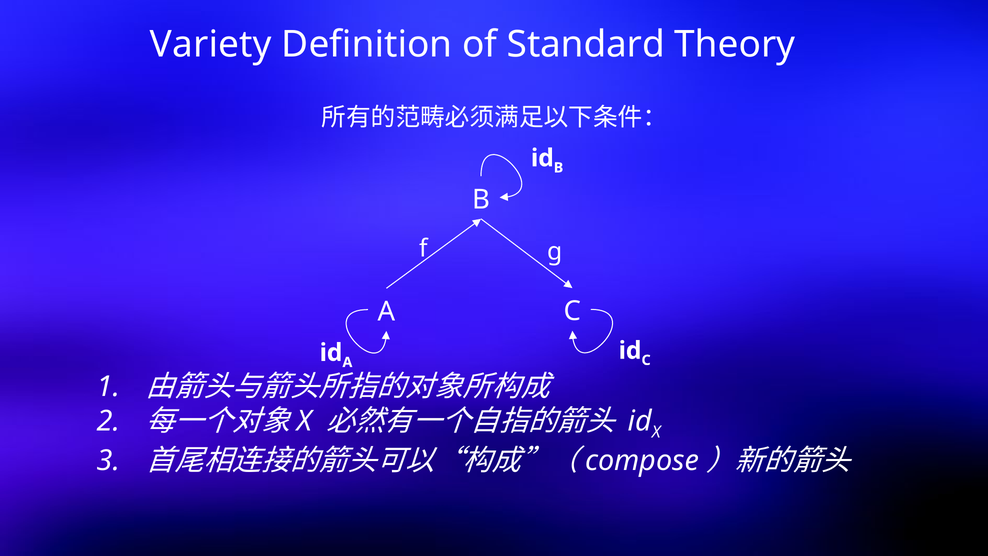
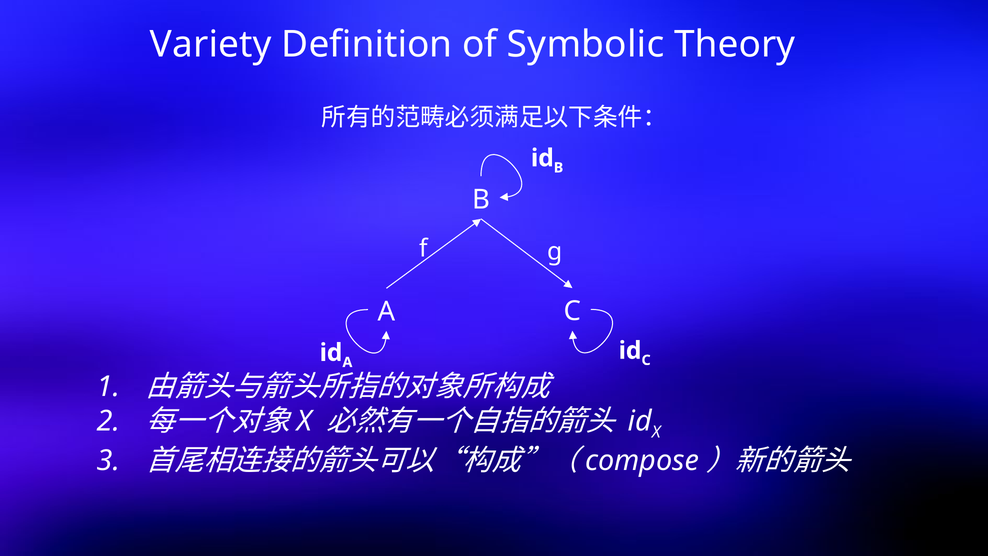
Standard: Standard -> Symbolic (586, 45)
